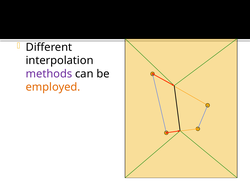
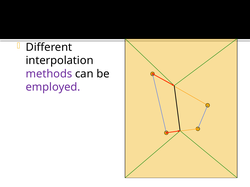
employed colour: orange -> purple (53, 87)
